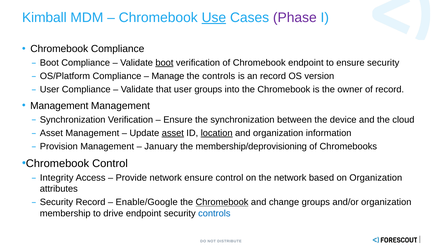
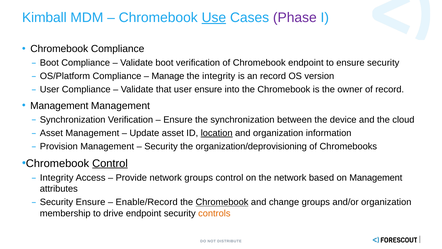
boot underline: present -> none (164, 63)
the controls: controls -> integrity (219, 76)
user groups: groups -> ensure (208, 89)
asset underline: present -> none (173, 133)
January: January -> Security (161, 146)
membership/deprovisioning: membership/deprovisioning -> organization/deprovisioning (251, 146)
Control underline: none -> present (110, 163)
network ensure: ensure -> groups (199, 178)
on Organization: Organization -> Management (376, 178)
Security Record: Record -> Ensure (91, 202)
Enable/Google: Enable/Google -> Enable/Record (147, 202)
controls colour: blue -> orange (214, 213)
